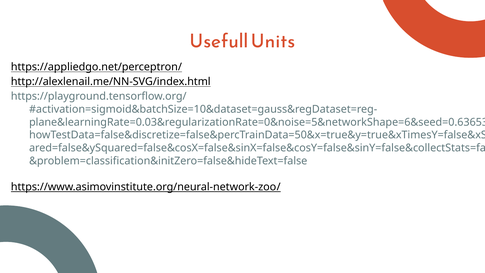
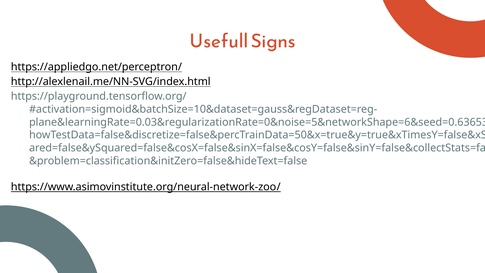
Units: Units -> Signs (273, 41)
